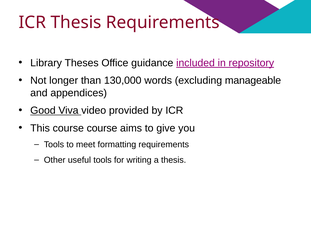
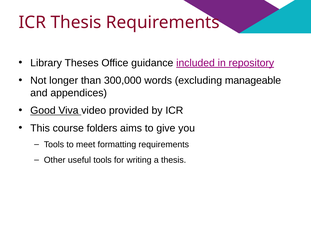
130,000: 130,000 -> 300,000 (123, 81)
course course: course -> folders (102, 128)
